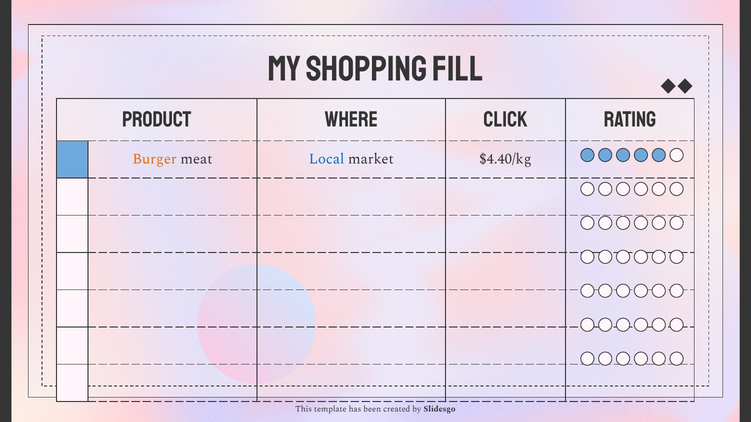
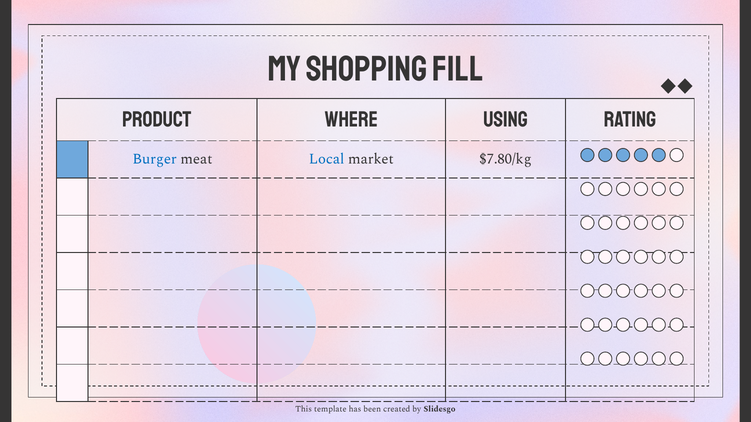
CLICK: CLICK -> USING (506, 120)
Burger colour: orange -> blue (155, 159)
$4.40/kg: $4.40/kg -> $7.80/kg (506, 159)
